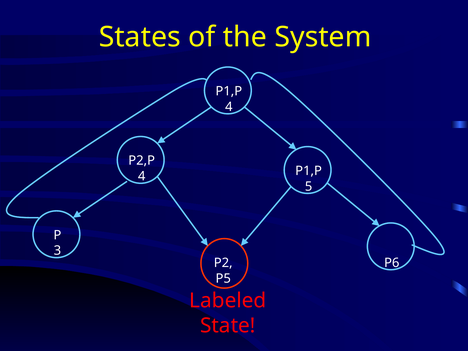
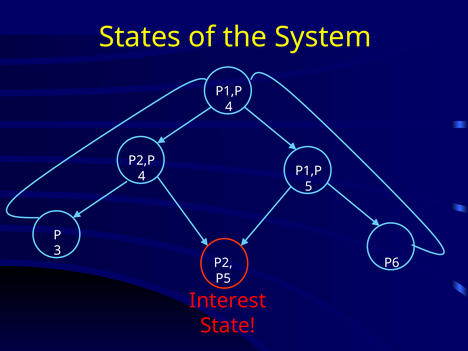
Labeled: Labeled -> Interest (228, 301)
